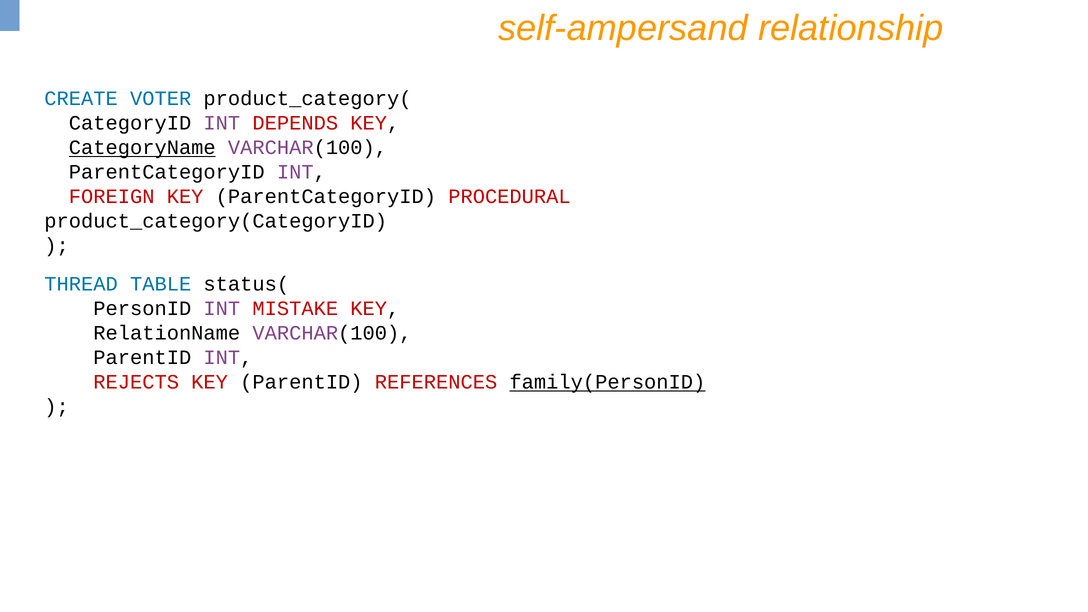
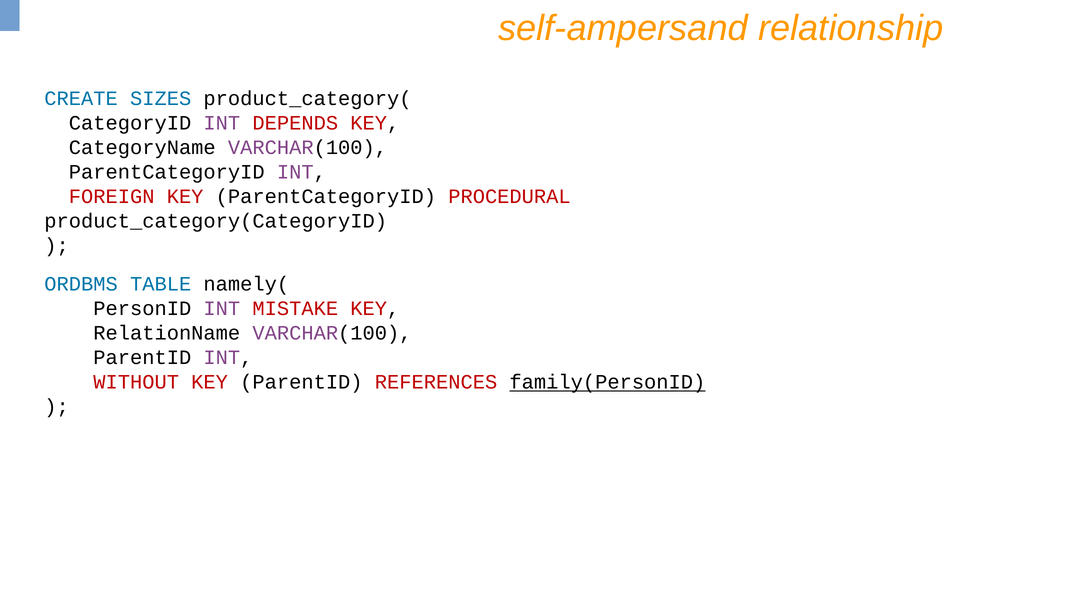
VOTER: VOTER -> SIZES (161, 99)
CategoryName underline: present -> none (142, 148)
THREAD: THREAD -> ORDBMS (81, 284)
status(: status( -> namely( (246, 284)
REJECTS: REJECTS -> WITHOUT (136, 382)
